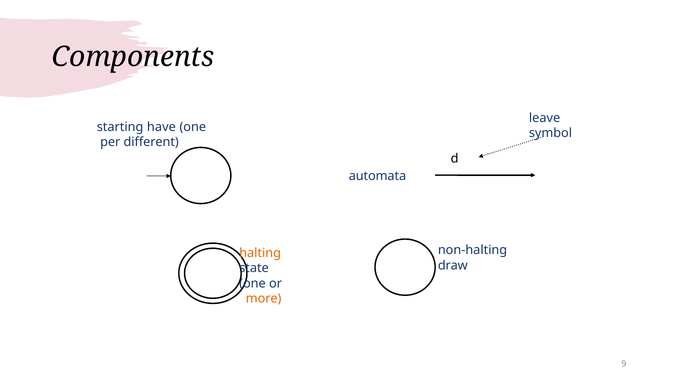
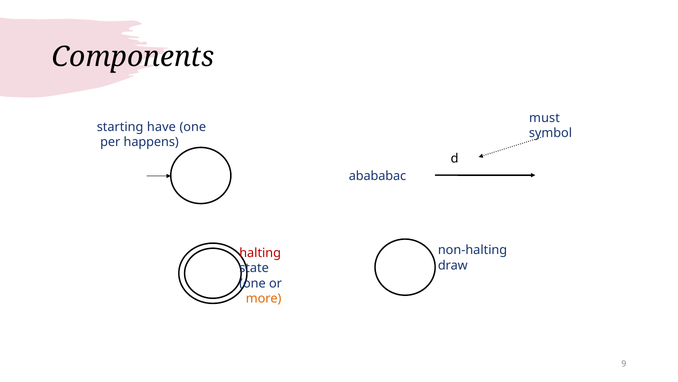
leave: leave -> must (545, 118)
different: different -> happens (151, 142)
automata: automata -> abababac (377, 176)
halting colour: orange -> red (260, 252)
